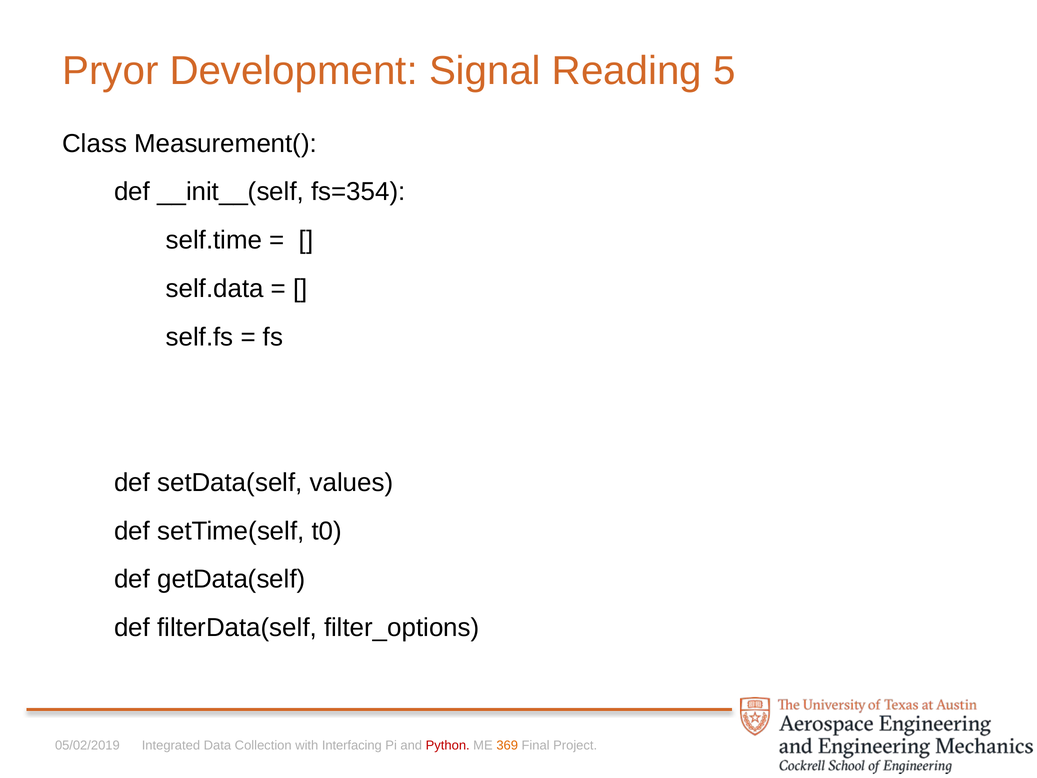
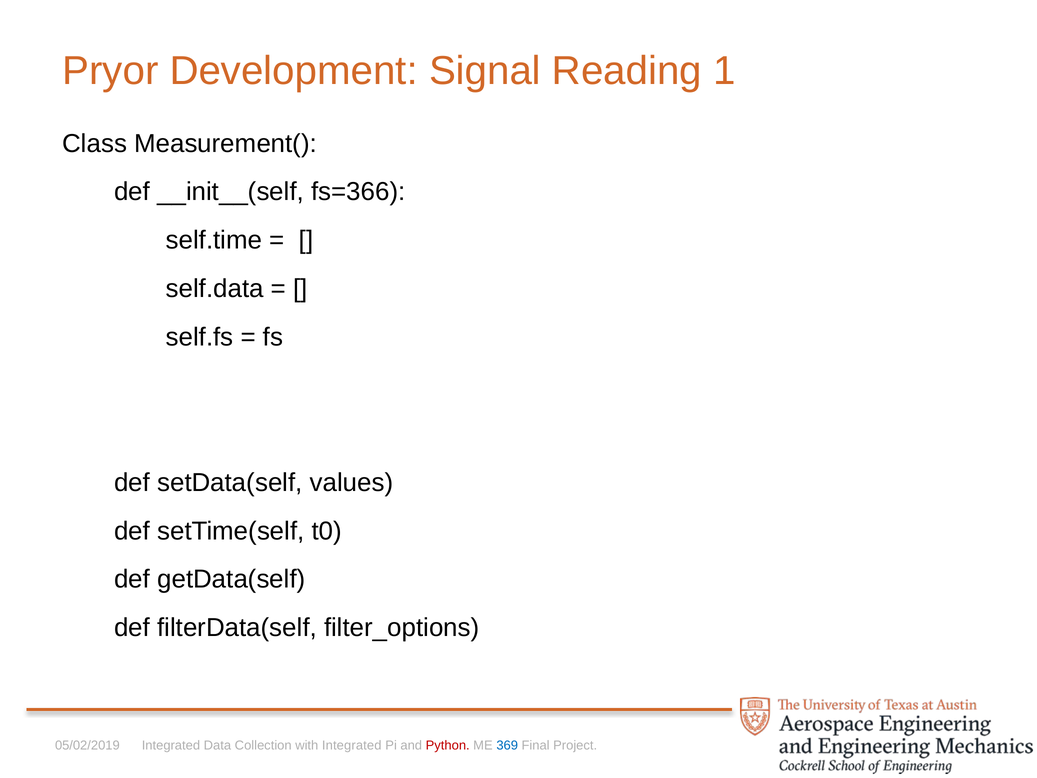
5: 5 -> 1 (724, 71)
fs=354: fs=354 -> fs=366 (358, 192)
with Interfacing: Interfacing -> Integrated (352, 745)
369 colour: orange -> blue (507, 745)
